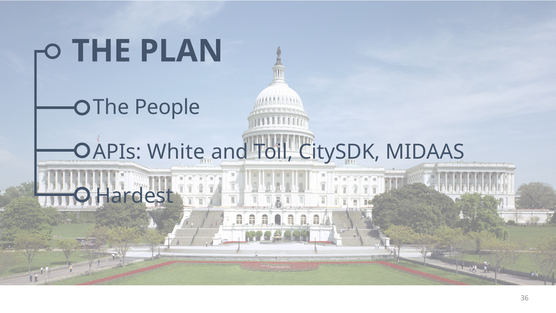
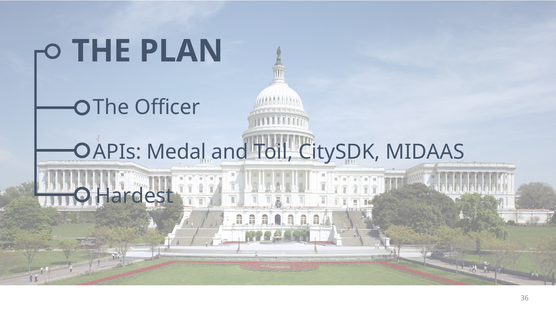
People: People -> Officer (167, 107)
White: White -> Medal (176, 152)
